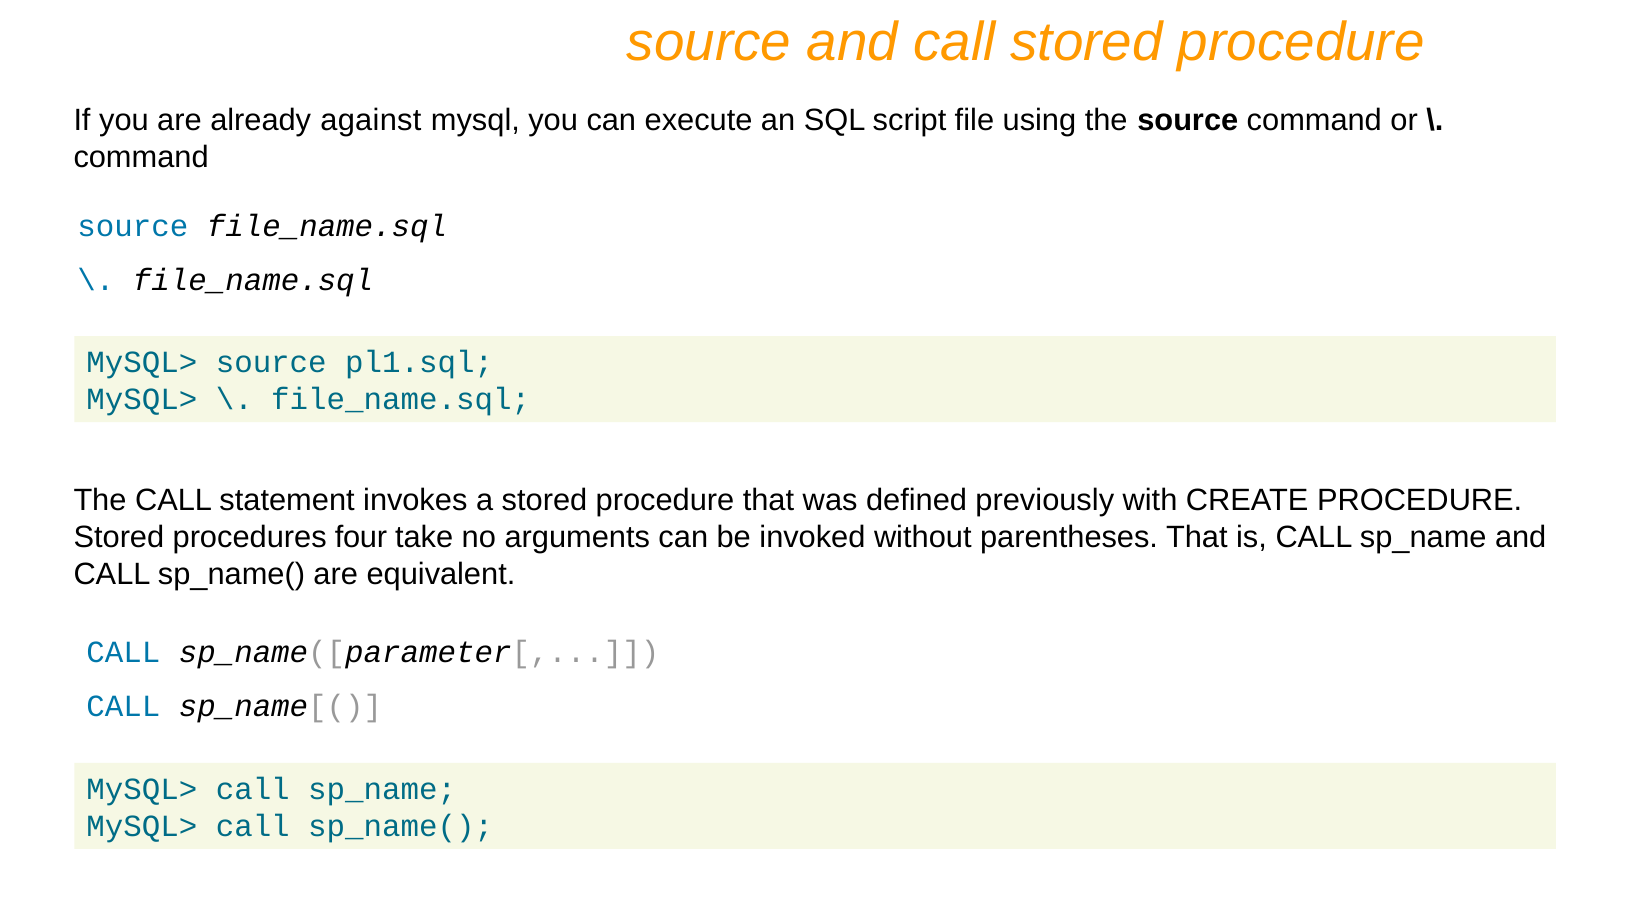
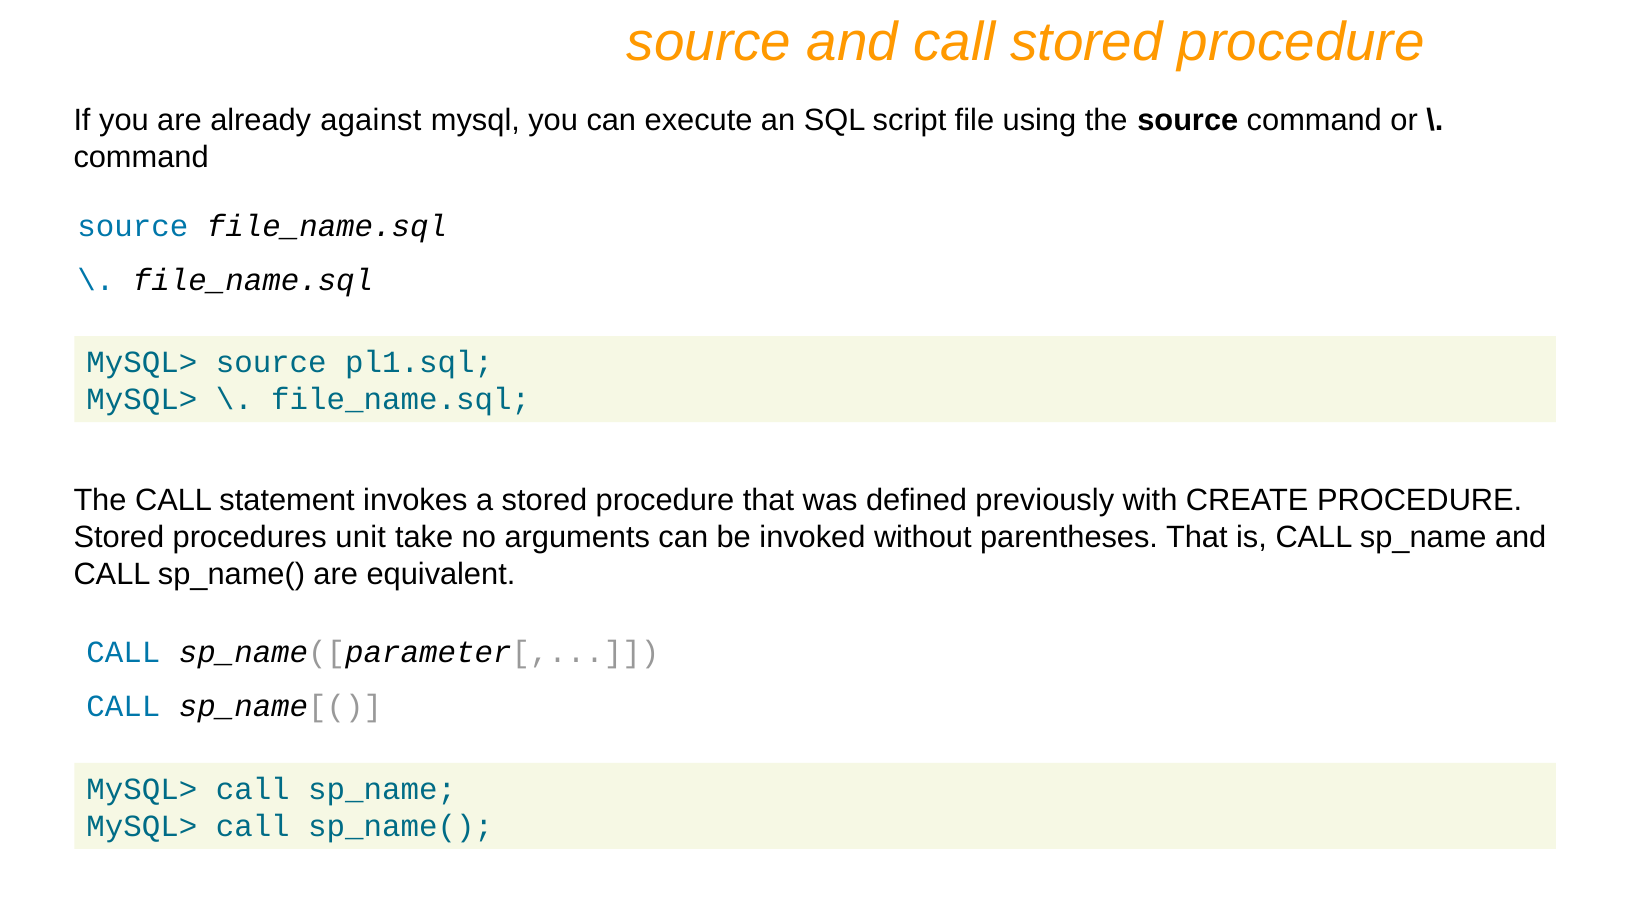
four: four -> unit (361, 537)
